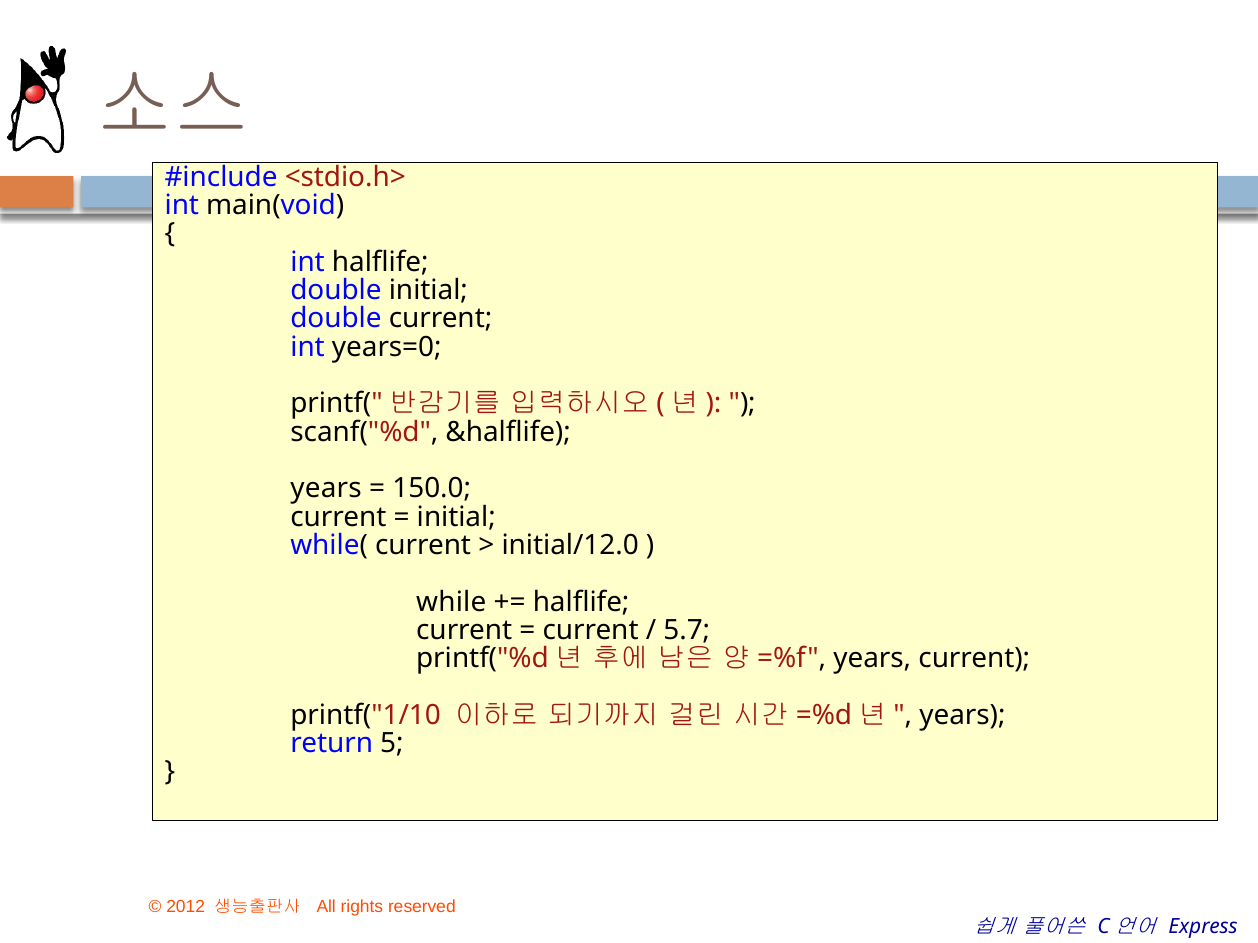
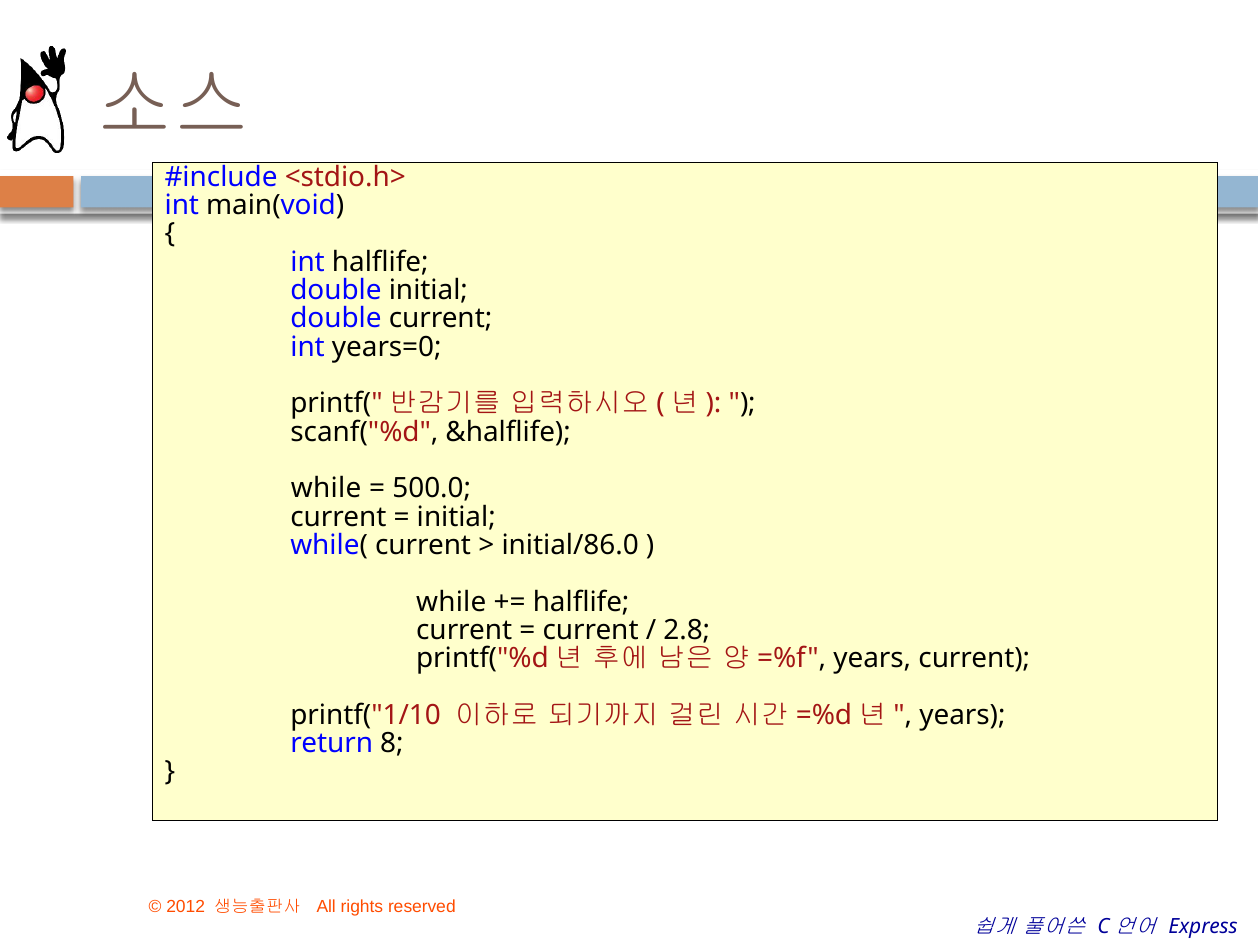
years: years -> while (326, 489)
150.0: 150.0 -> 500.0 (432, 489)
initial/12.0: initial/12.0 -> initial/86.0 (570, 545)
5.7: 5.7 -> 2.8 (687, 630)
5: 5 -> 8 (392, 744)
